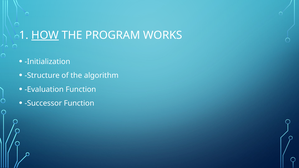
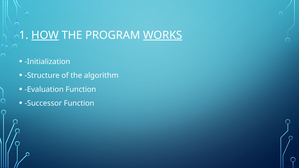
WORKS underline: none -> present (163, 35)
